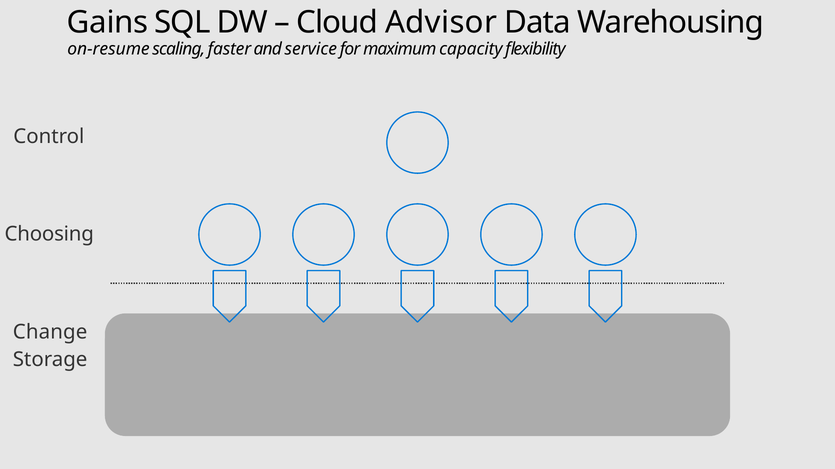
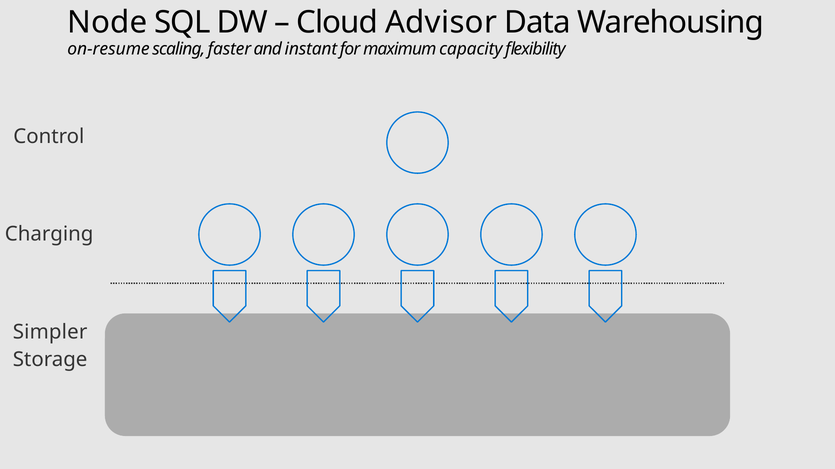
Gains: Gains -> Node (107, 23)
service: service -> instant (311, 49)
Choosing: Choosing -> Charging (49, 235)
Change: Change -> Simpler (50, 333)
